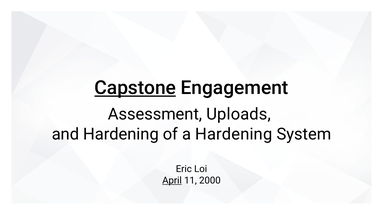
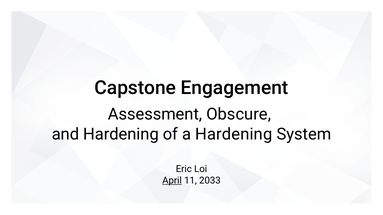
Capstone underline: present -> none (135, 88)
Uploads: Uploads -> Obscure (239, 115)
2000: 2000 -> 2033 (210, 181)
